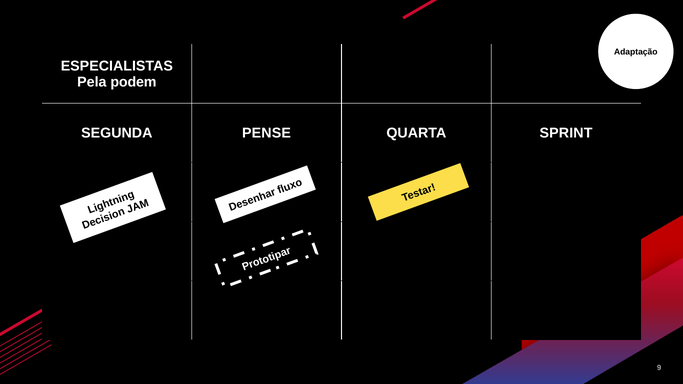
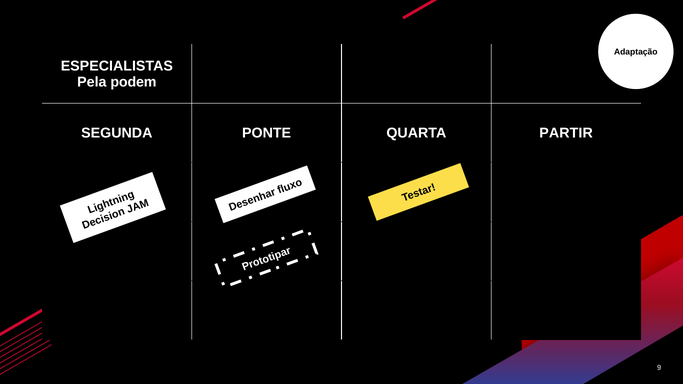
PENSE: PENSE -> PONTE (267, 133)
SPRINT: SPRINT -> PARTIR (566, 133)
